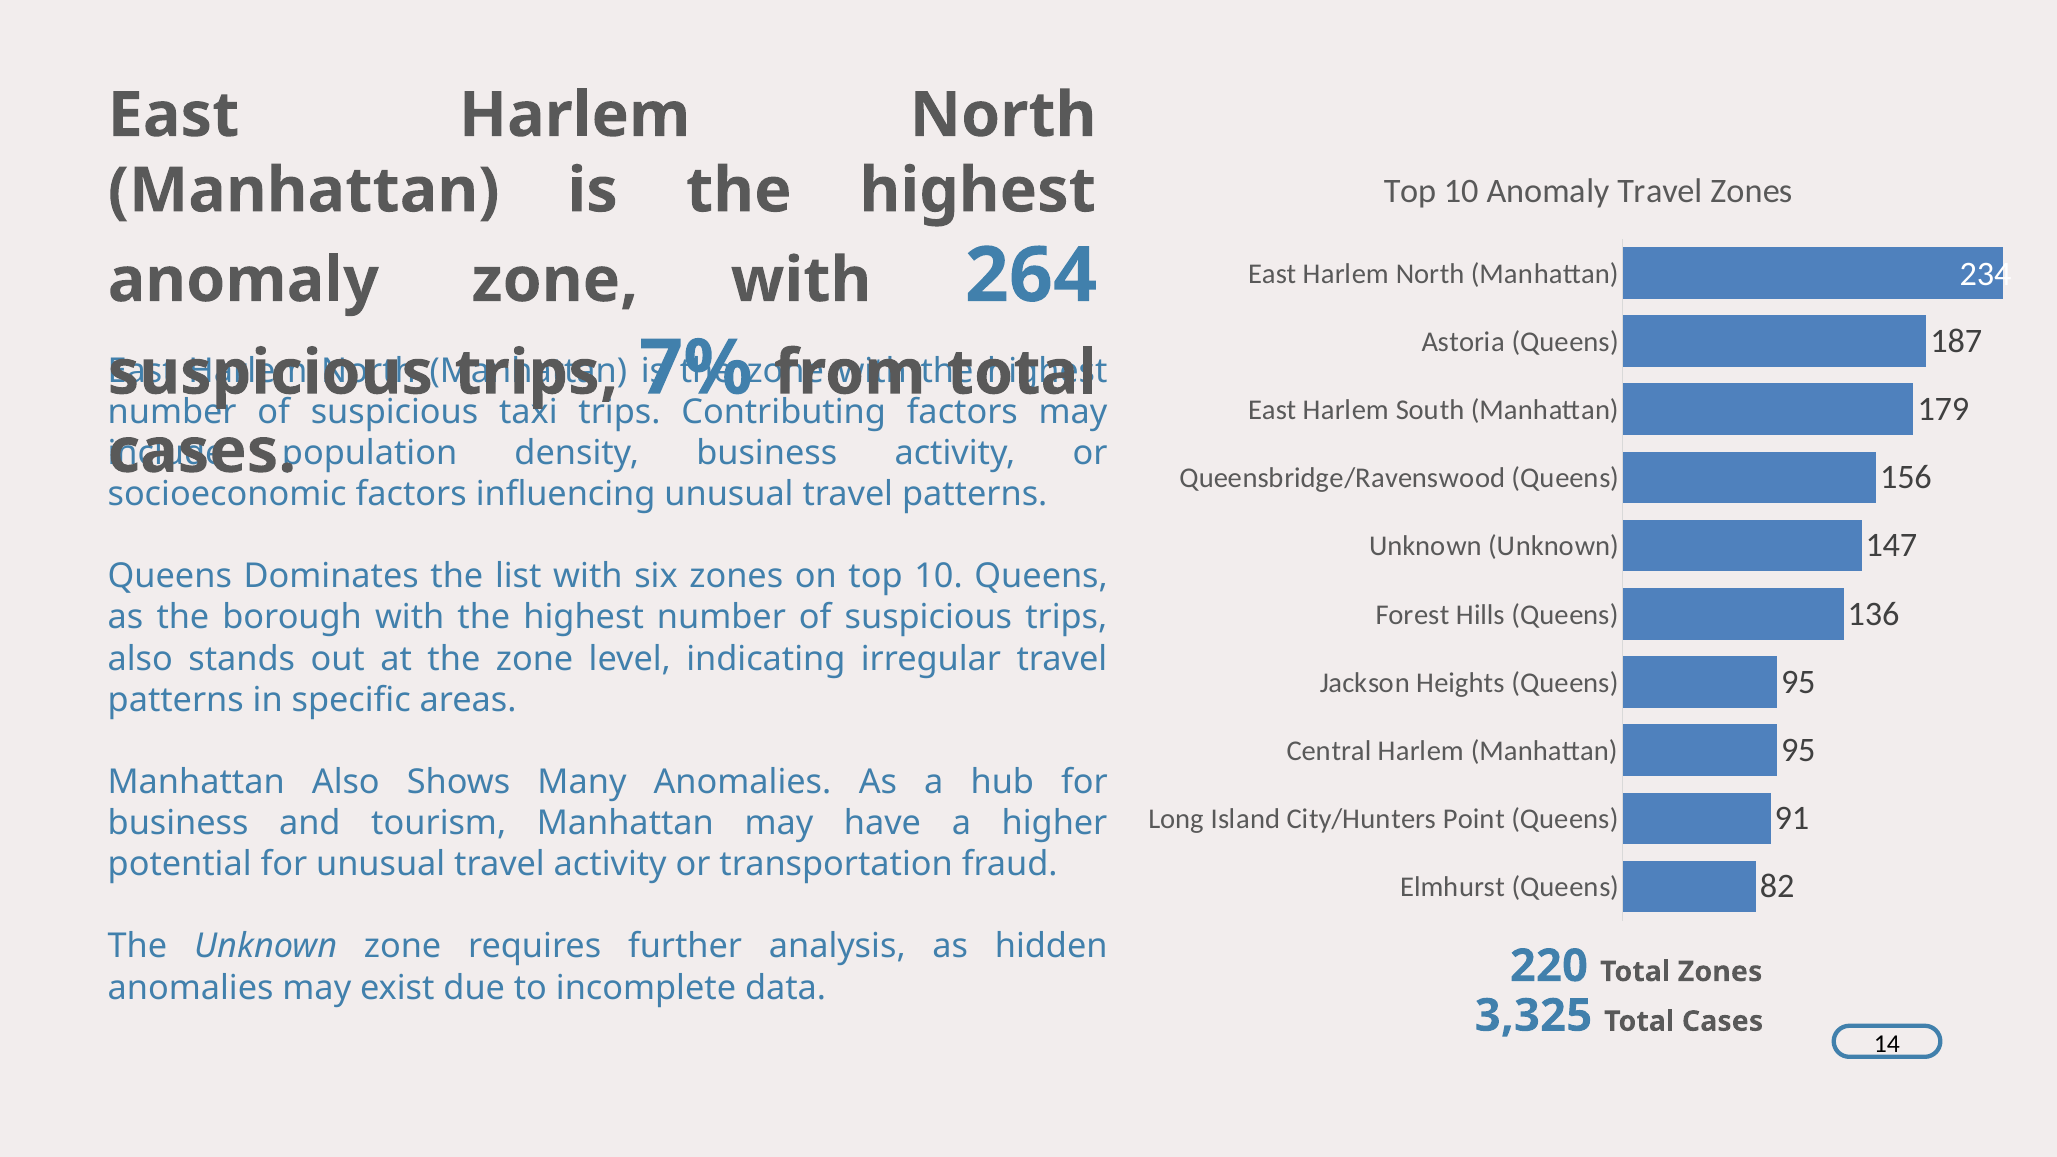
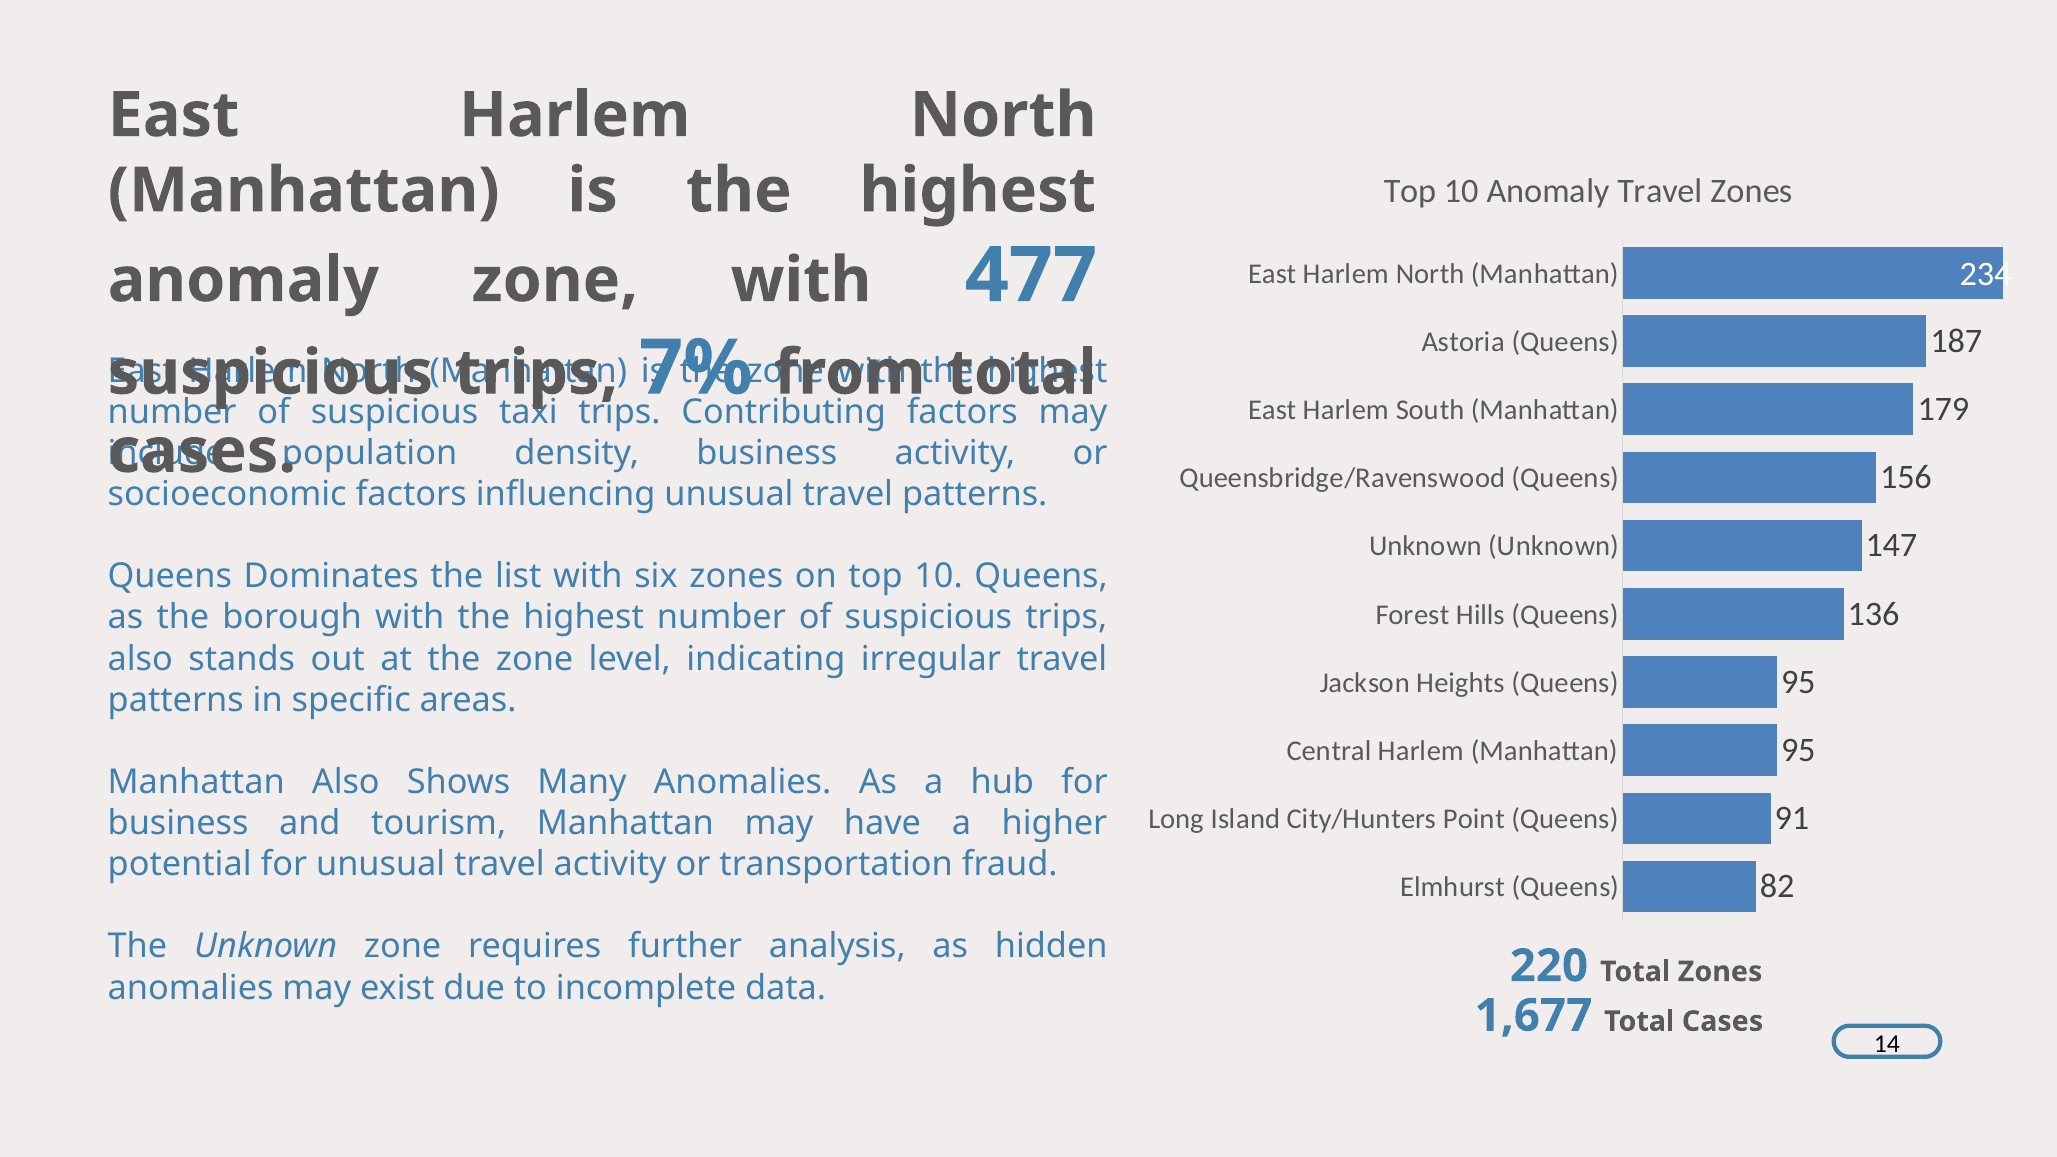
264: 264 -> 477 (1031, 276)
3,325: 3,325 -> 1,677 (1533, 1016)
